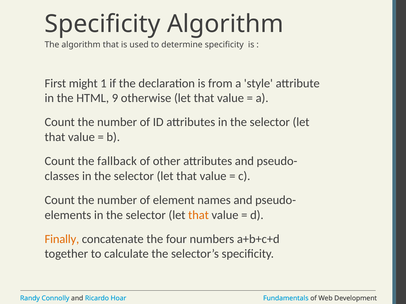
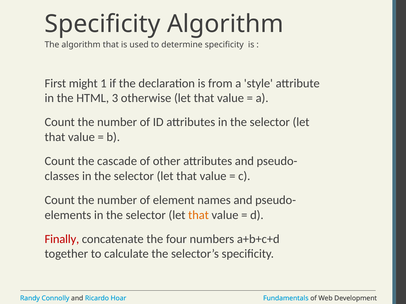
9: 9 -> 3 (115, 98)
fallback: fallback -> cascade (117, 161)
Finally colour: orange -> red (62, 239)
